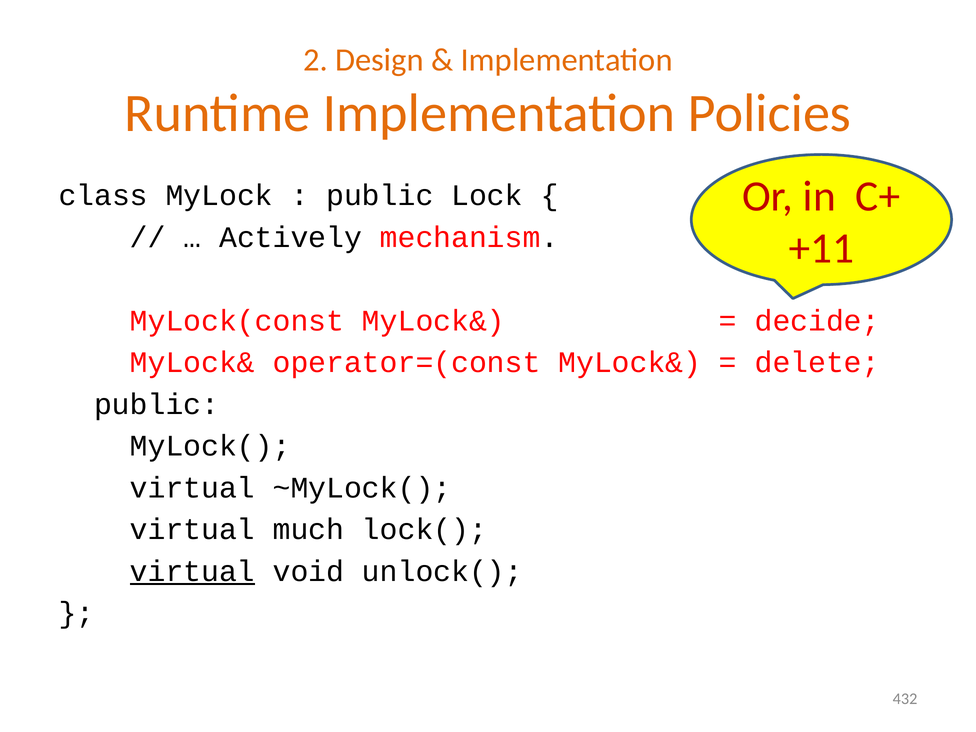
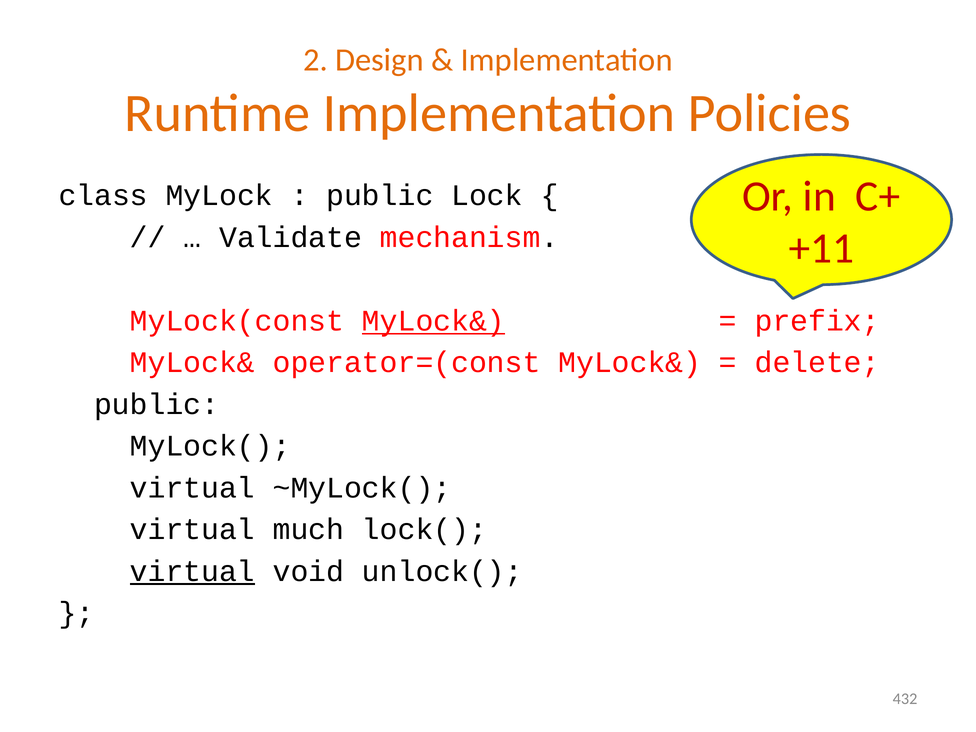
Actively: Actively -> Validate (291, 237)
MyLock& underline: none -> present (433, 321)
decide: decide -> prefix (817, 321)
